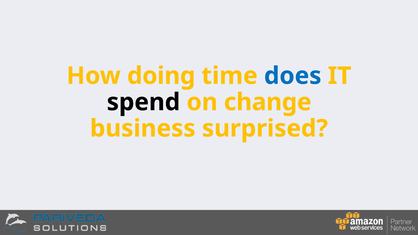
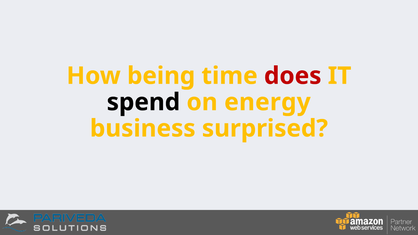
doing: doing -> being (161, 76)
does colour: blue -> red (293, 76)
change: change -> energy (267, 102)
